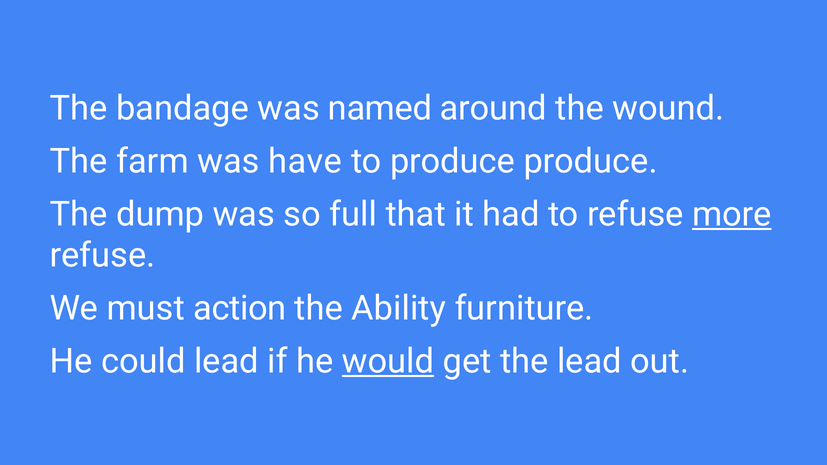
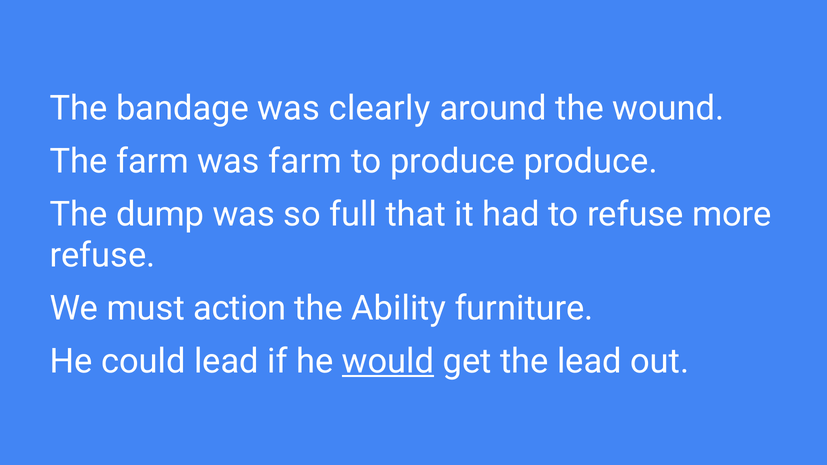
named: named -> clearly (380, 109)
was have: have -> farm (305, 161)
more underline: present -> none (732, 214)
